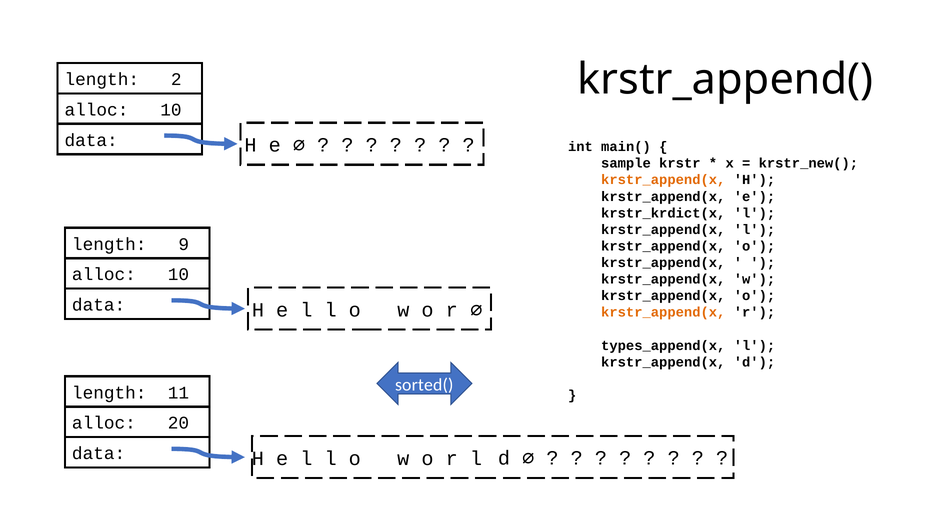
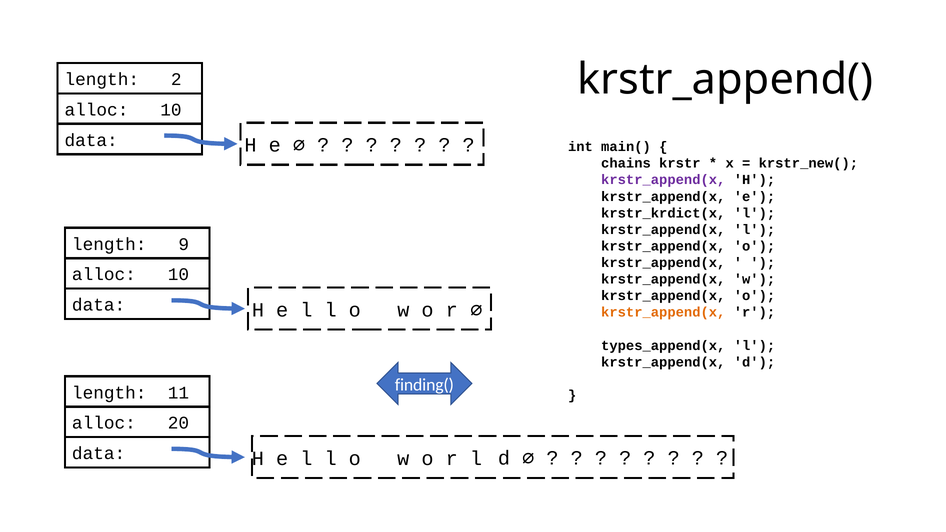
sample: sample -> chains (626, 163)
krstr_append(x colour: orange -> purple (663, 180)
sorted(: sorted( -> finding( (424, 385)
